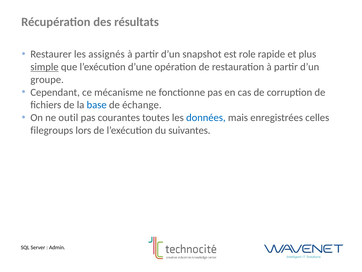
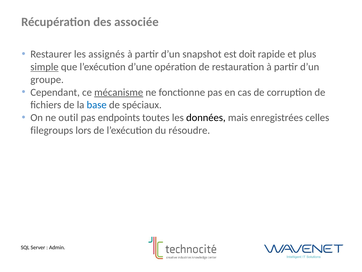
résultats: résultats -> associée (136, 22)
role: role -> doit (247, 54)
mécanisme underline: none -> present (119, 92)
échange: échange -> spéciaux (142, 105)
courantes: courantes -> endpoints (119, 117)
données colour: blue -> black (206, 117)
suivantes: suivantes -> résoudre (189, 130)
